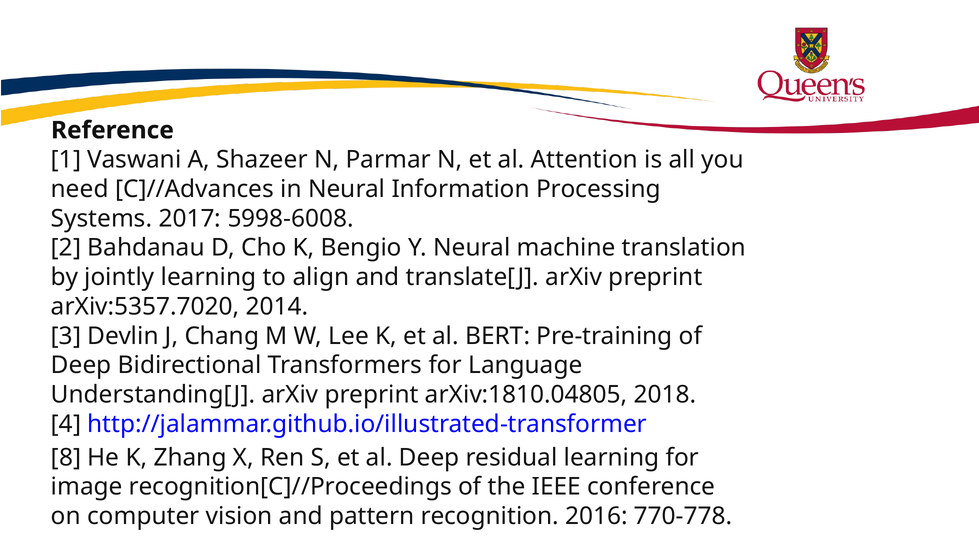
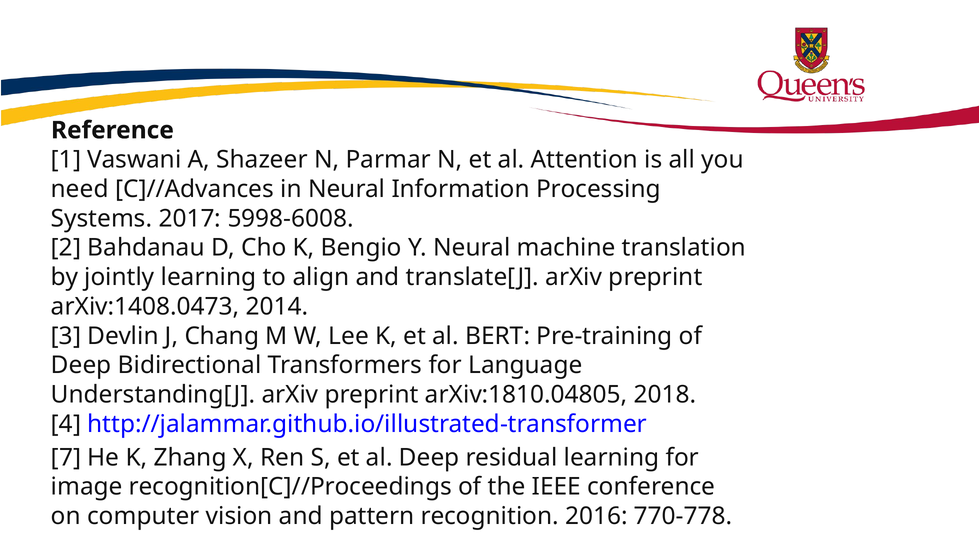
arXiv:5357.7020: arXiv:5357.7020 -> arXiv:1408.0473 (145, 306)
8: 8 -> 7 (66, 457)
